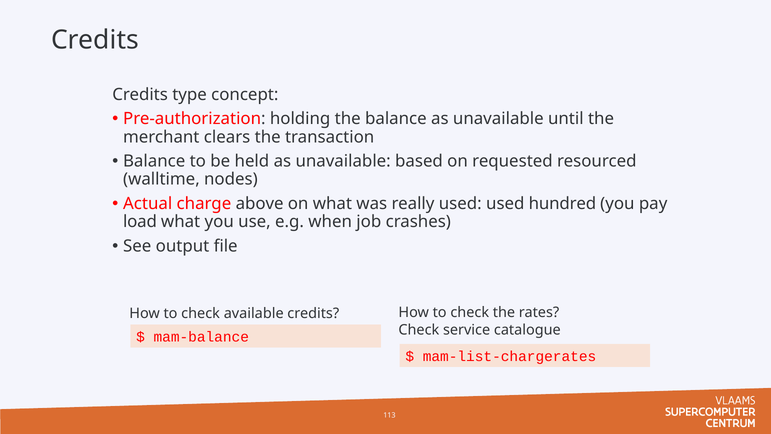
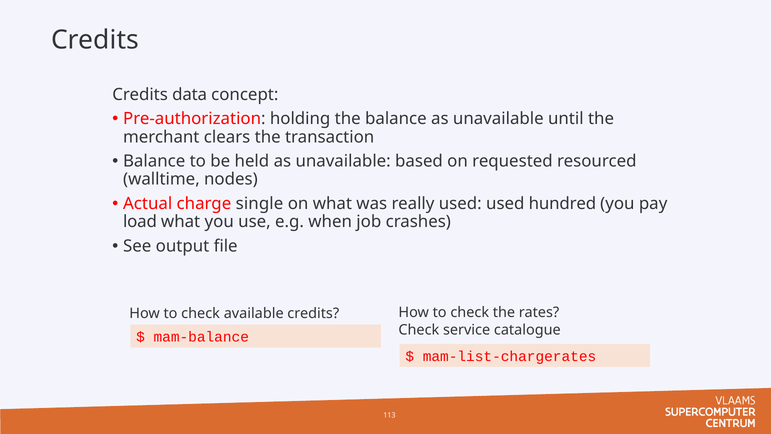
type: type -> data (190, 94)
above: above -> single (260, 204)
